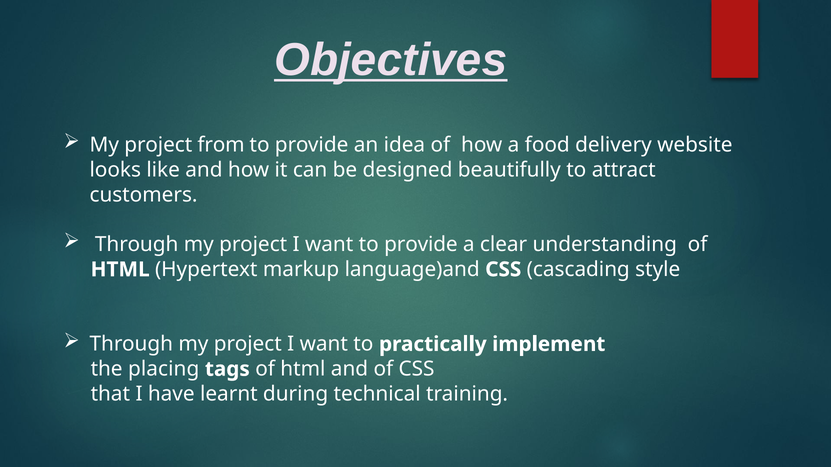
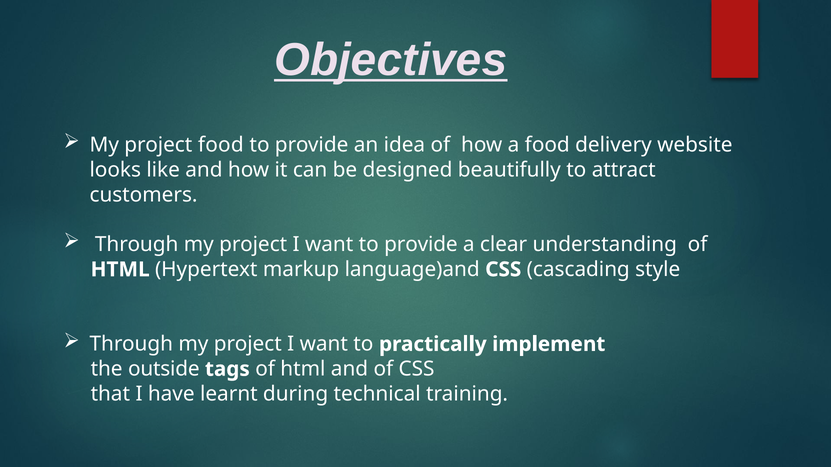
project from: from -> food (221, 145)
placing: placing -> outside (164, 369)
